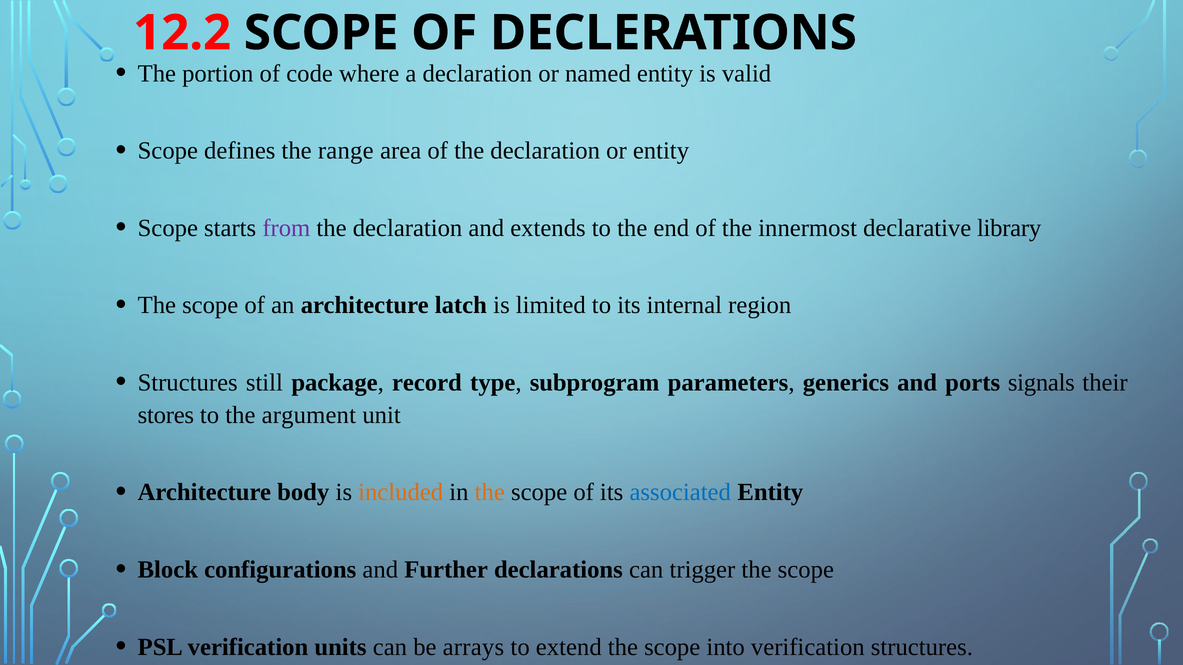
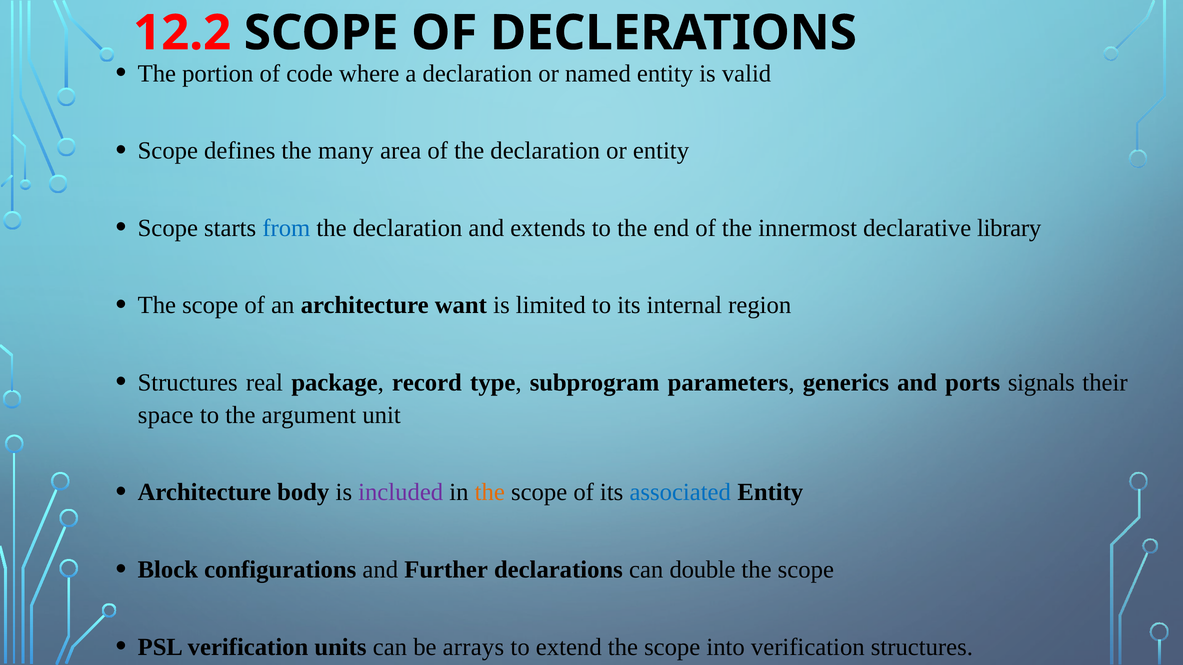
range: range -> many (346, 151)
from colour: purple -> blue (286, 228)
latch: latch -> want (461, 305)
still: still -> real (264, 383)
stores: stores -> space (166, 415)
included colour: orange -> purple (401, 493)
trigger: trigger -> double (703, 570)
